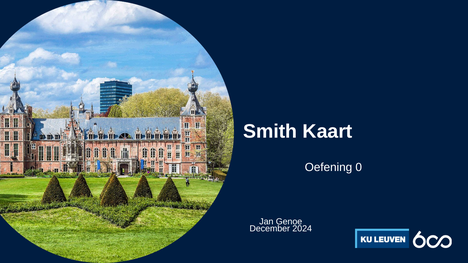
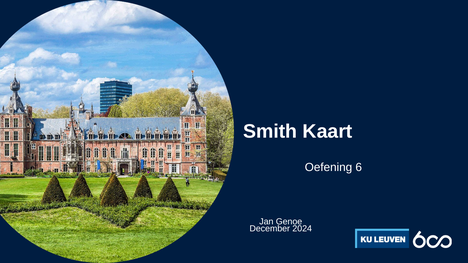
0: 0 -> 6 (359, 168)
